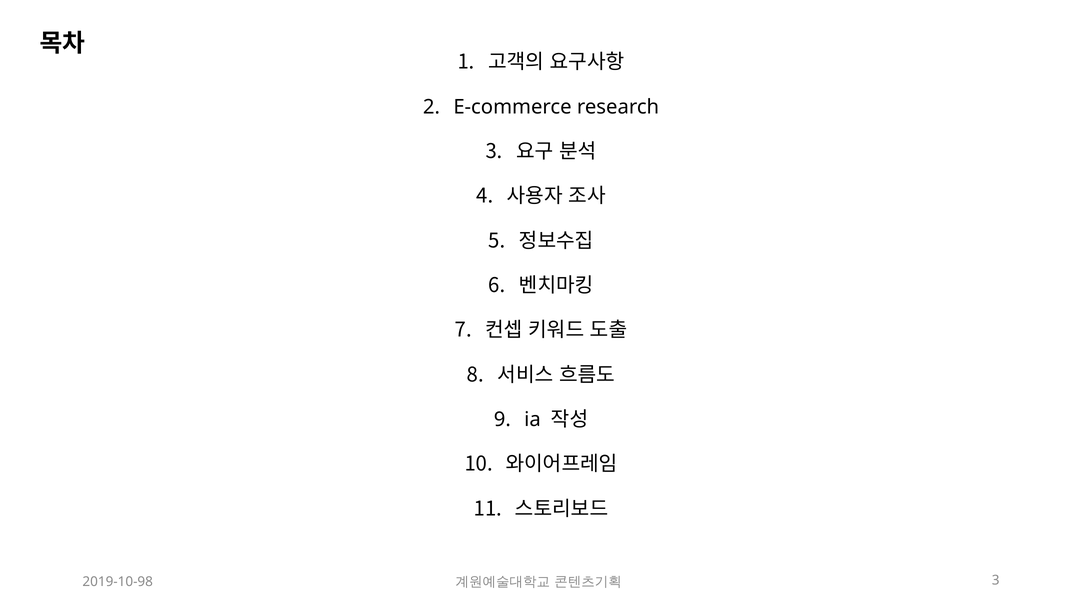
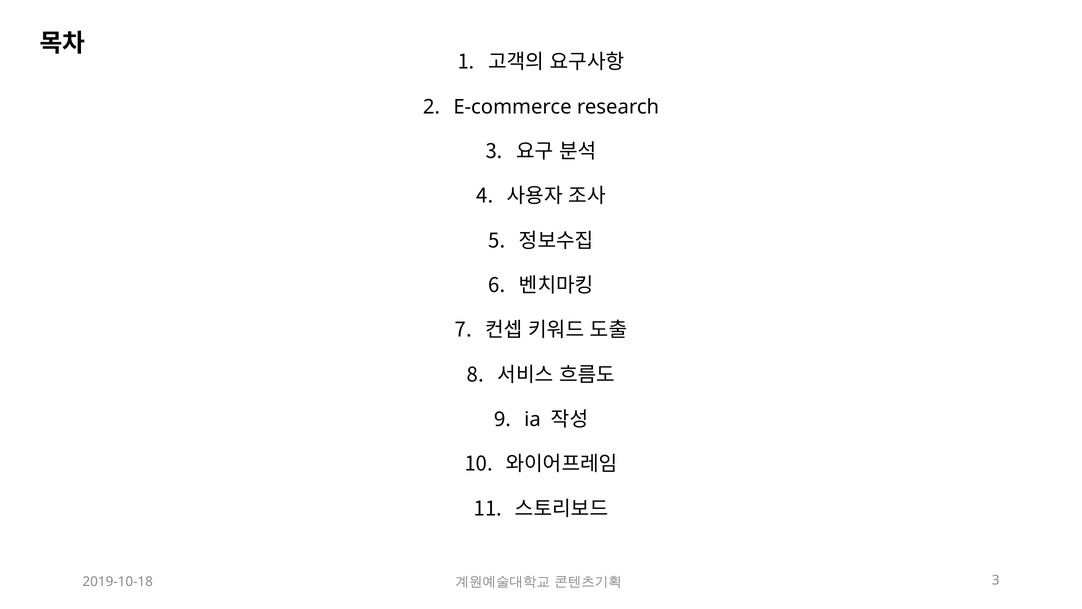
2019-10-98: 2019-10-98 -> 2019-10-18 (118, 581)
